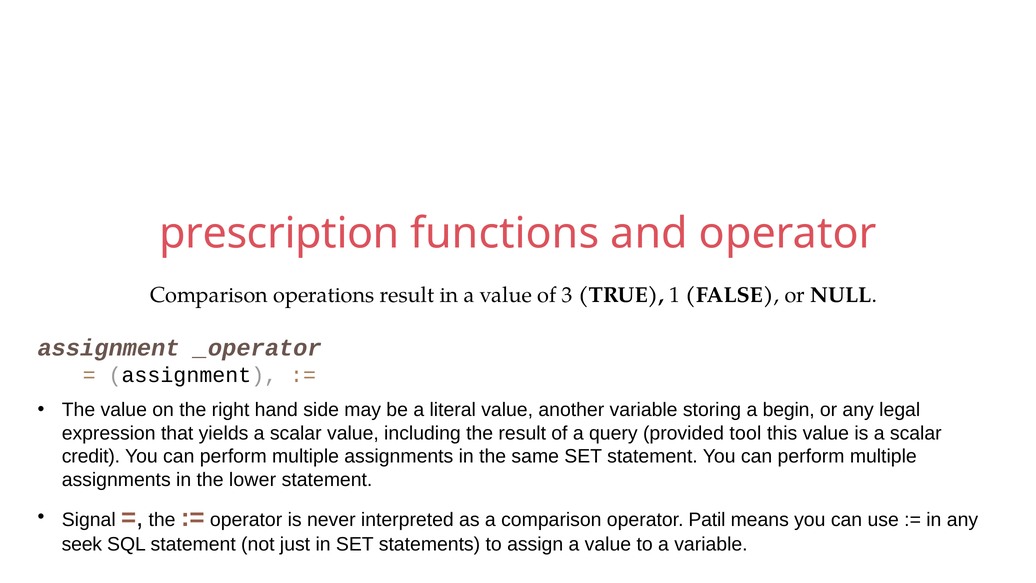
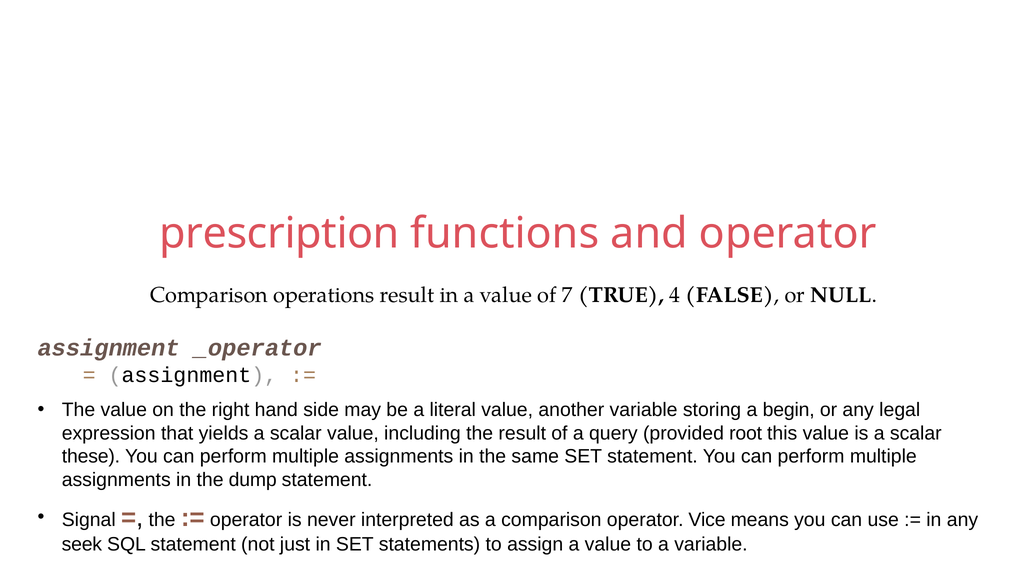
3: 3 -> 7 (567, 295)
1: 1 -> 4 (675, 295)
tool: tool -> root (746, 433)
credit: credit -> these (91, 456)
lower: lower -> dump (253, 480)
Patil: Patil -> Vice (707, 520)
